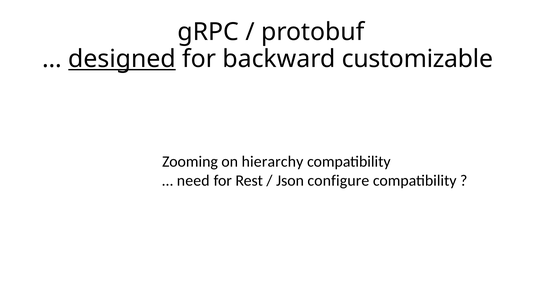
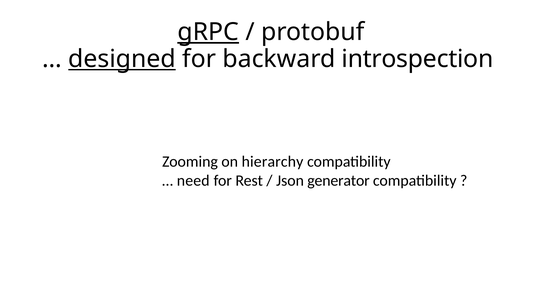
gRPC underline: none -> present (208, 32)
customizable: customizable -> introspection (417, 59)
configure: configure -> generator (338, 181)
